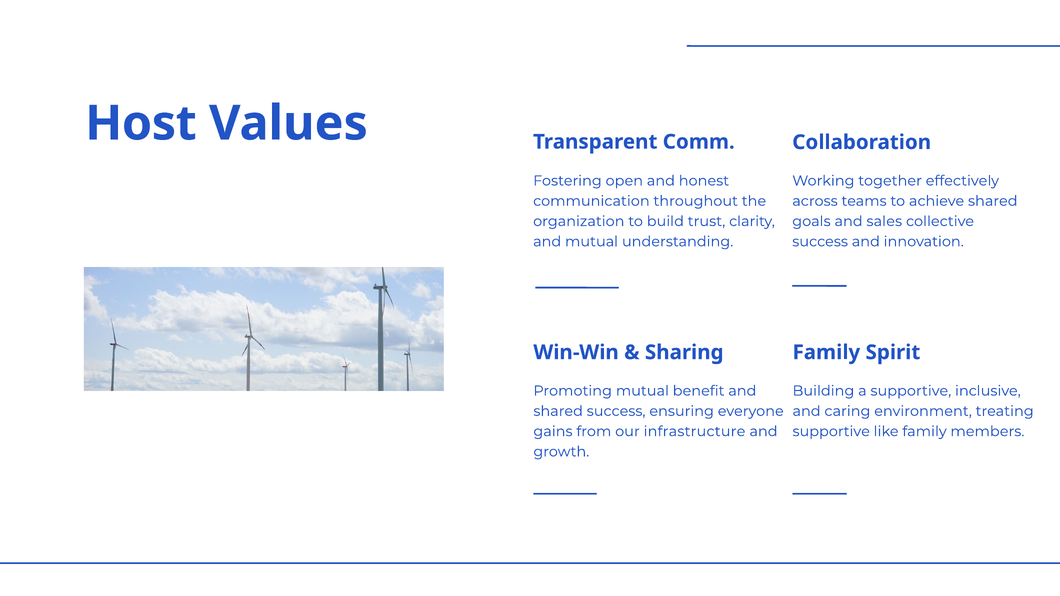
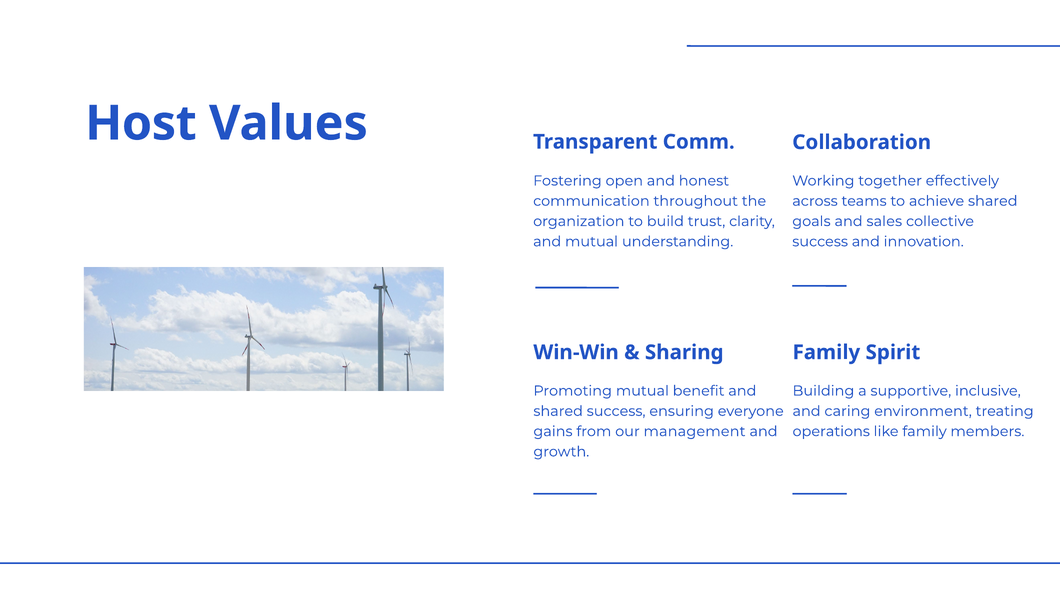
infrastructure: infrastructure -> management (695, 432)
supportive: supportive -> operations (831, 432)
